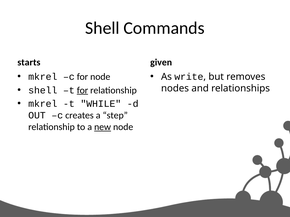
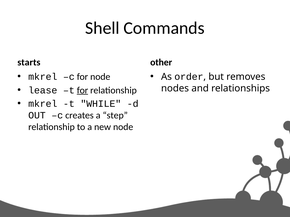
given: given -> other (161, 62)
write: write -> order (189, 77)
shell: shell -> lease (43, 90)
new underline: present -> none (103, 127)
